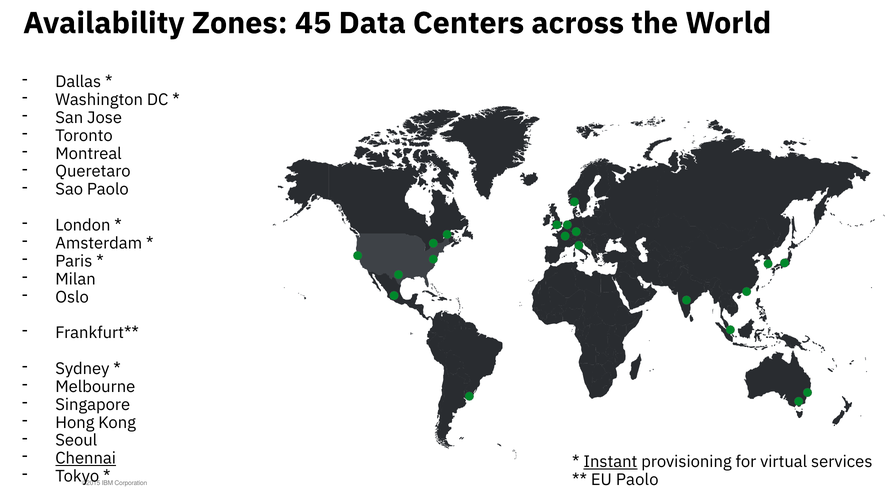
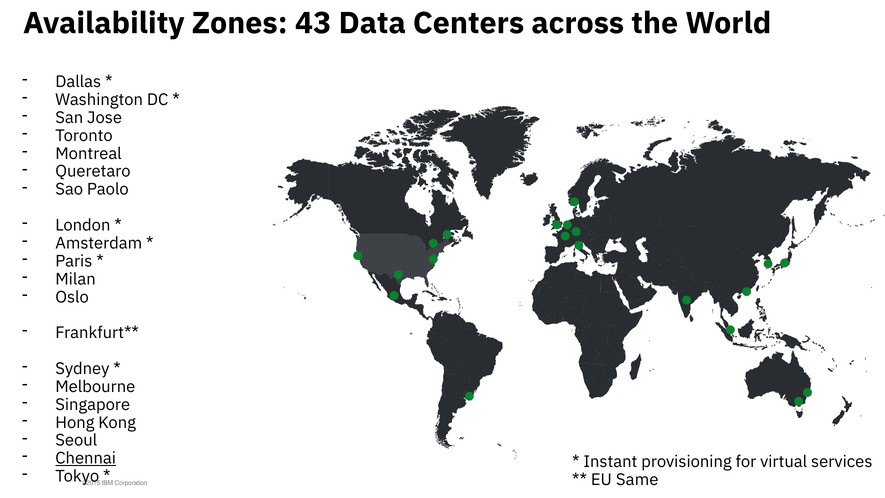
45: 45 -> 43 (313, 23)
Instant underline: present -> none (610, 462)
EU Paolo: Paolo -> Same (637, 479)
